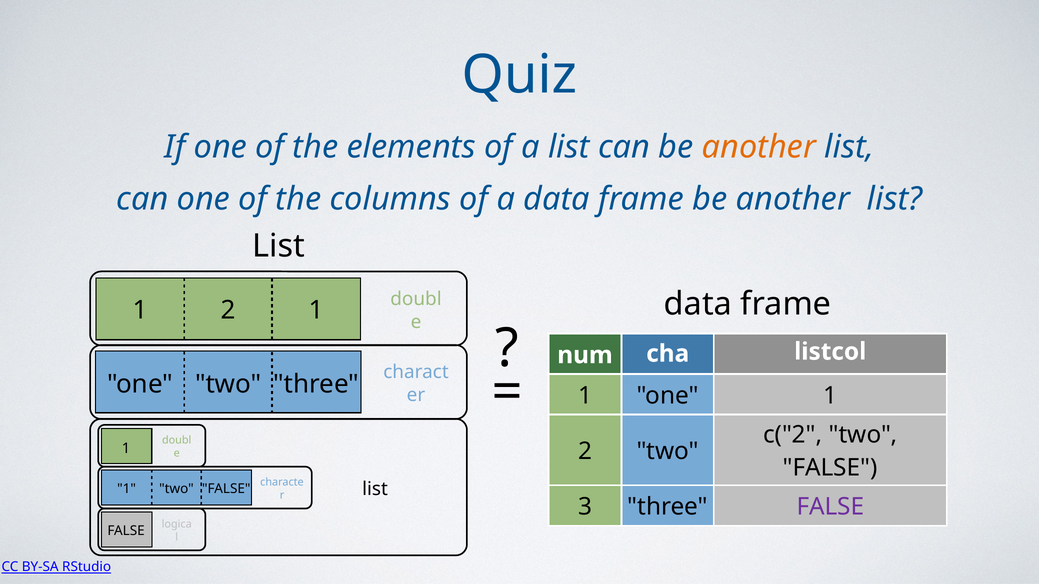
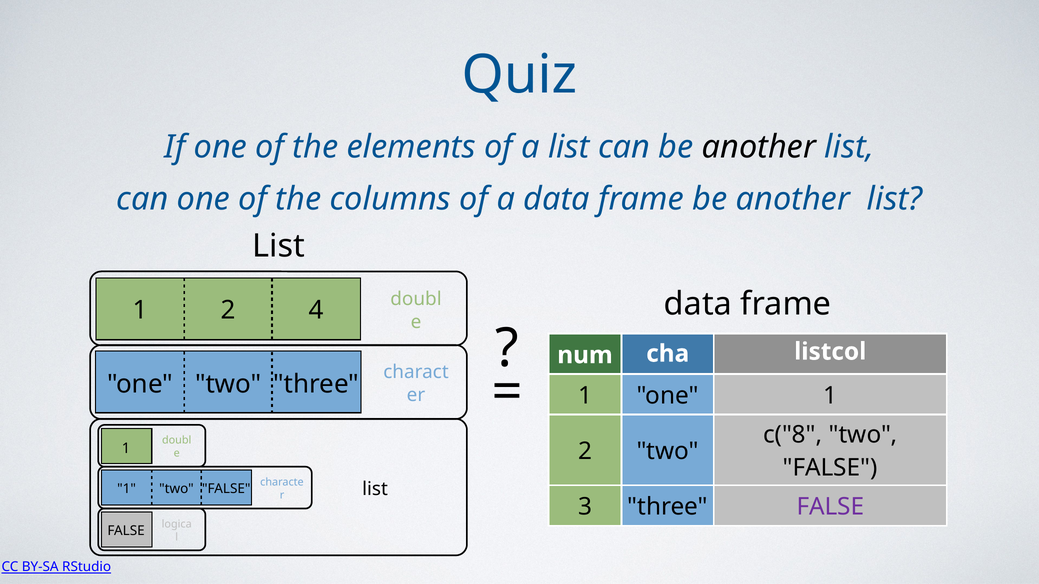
another colour: orange -> black (759, 147)
2 1: 1 -> 4 (316, 311)
c("2: c("2 -> c("8 (793, 435)
